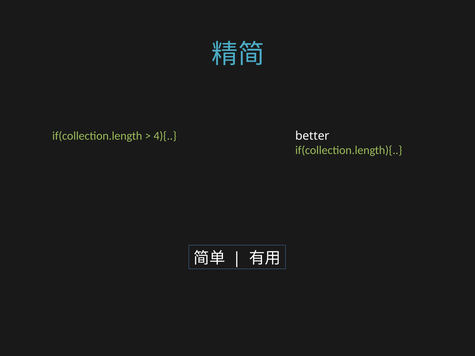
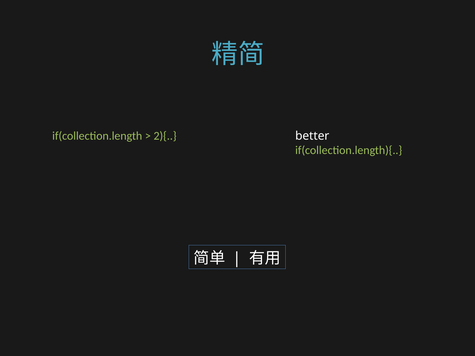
4){: 4){ -> 2){ (165, 136)
